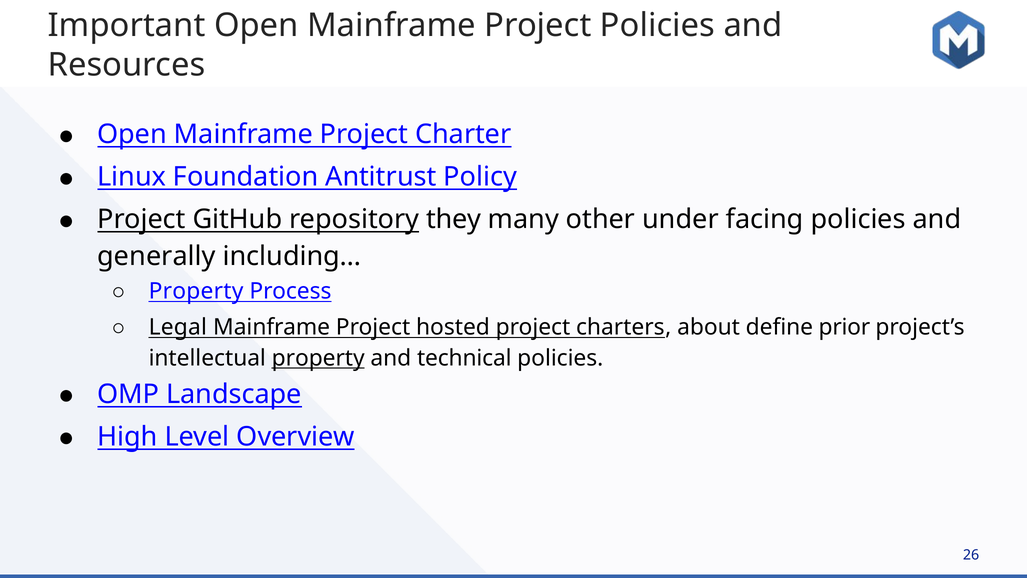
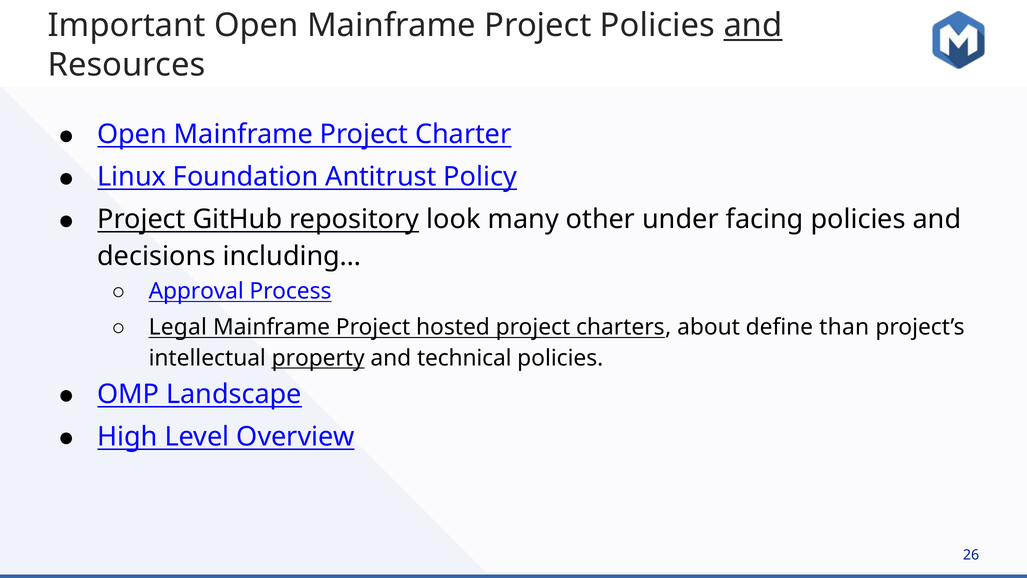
and underline: none -> present (753, 26)
they: they -> look (454, 219)
generally: generally -> decisions (156, 256)
Property: Property -> Approval (196, 291)
prior: prior -> than (844, 327)
